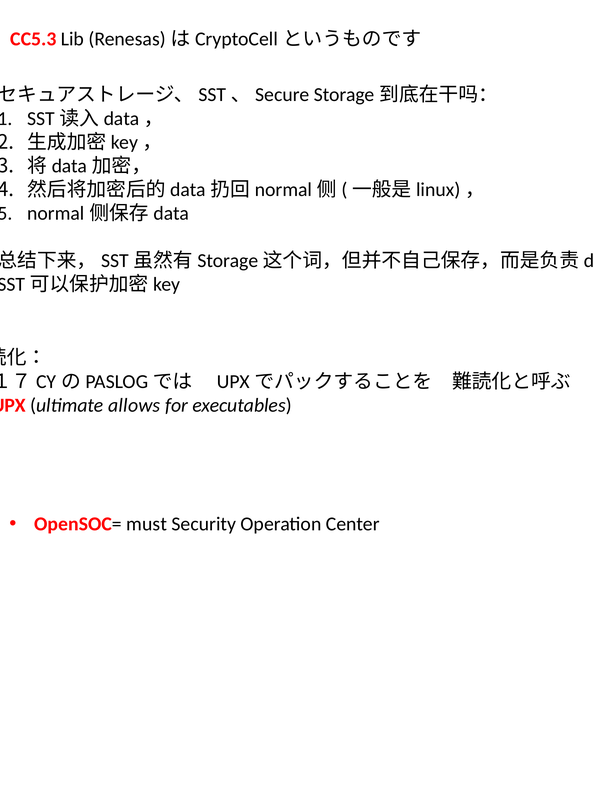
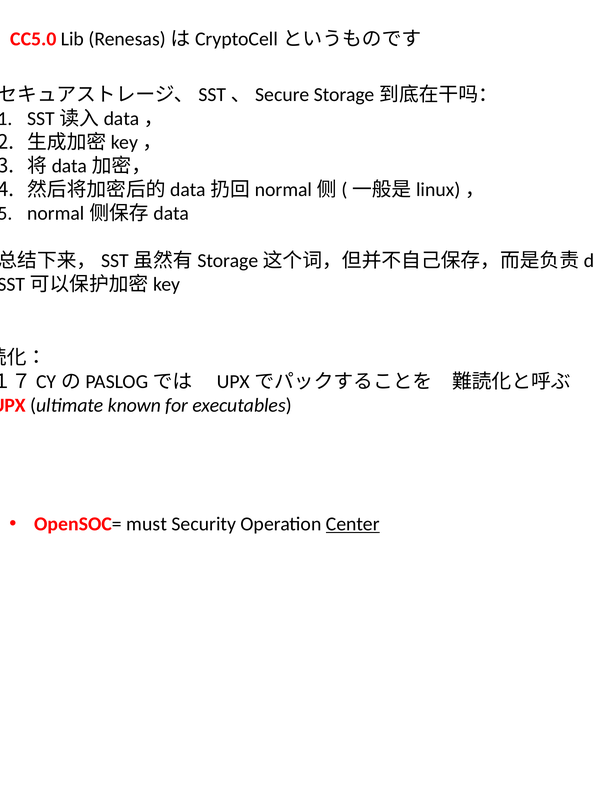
CC5.3: CC5.3 -> CC5.0 (33, 39)
allows: allows -> known (134, 406)
Center underline: none -> present (353, 524)
